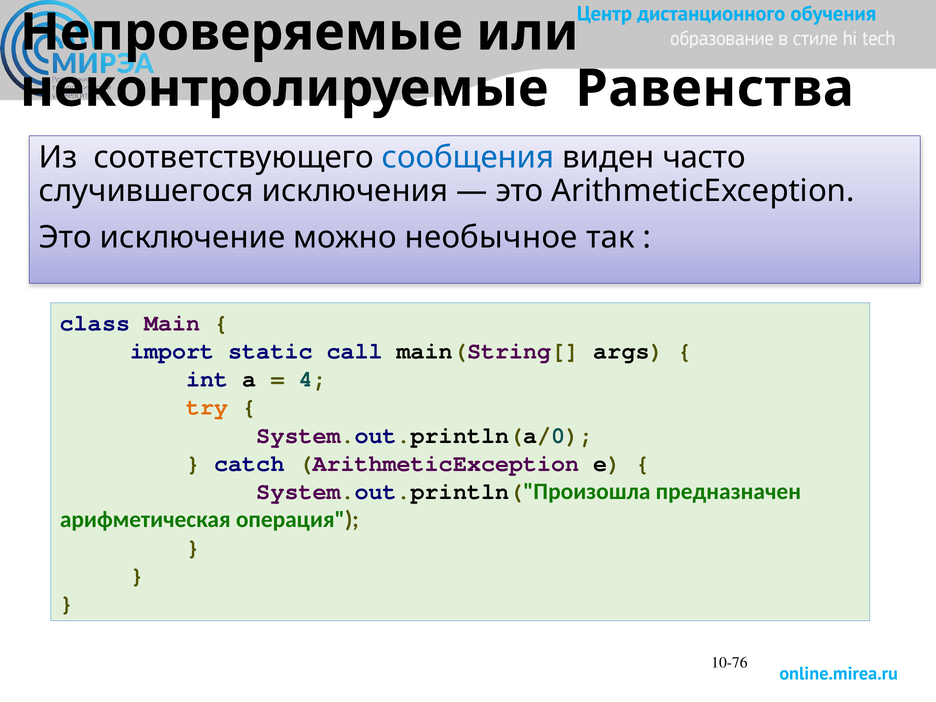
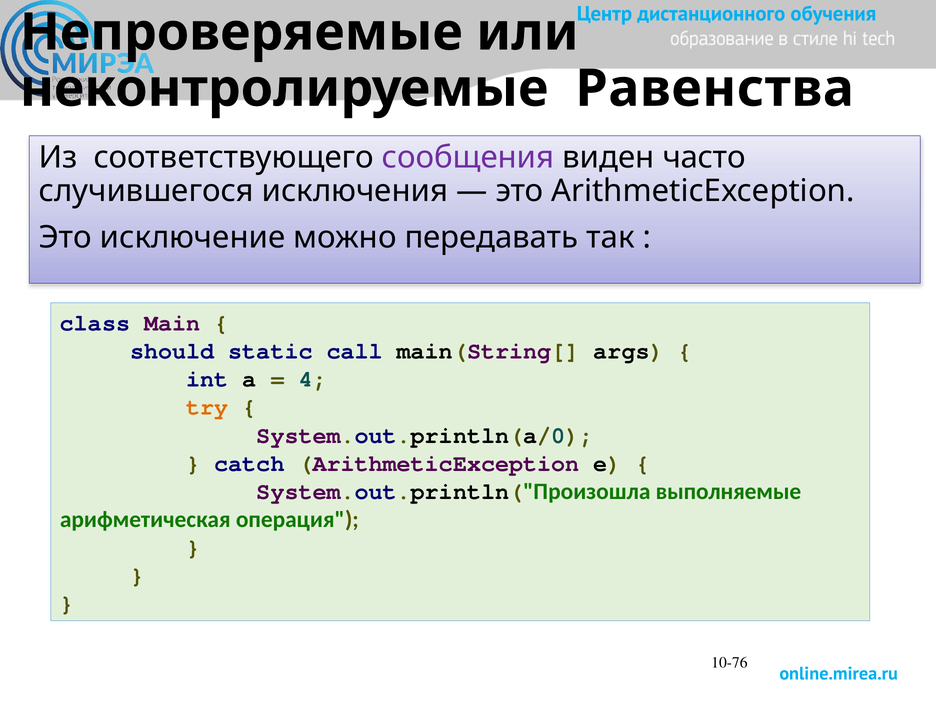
сообщения colour: blue -> purple (468, 157)
необычное: необычное -> передавать (491, 238)
import: import -> should (172, 351)
предназначен: предназначен -> выполняемые (728, 491)
